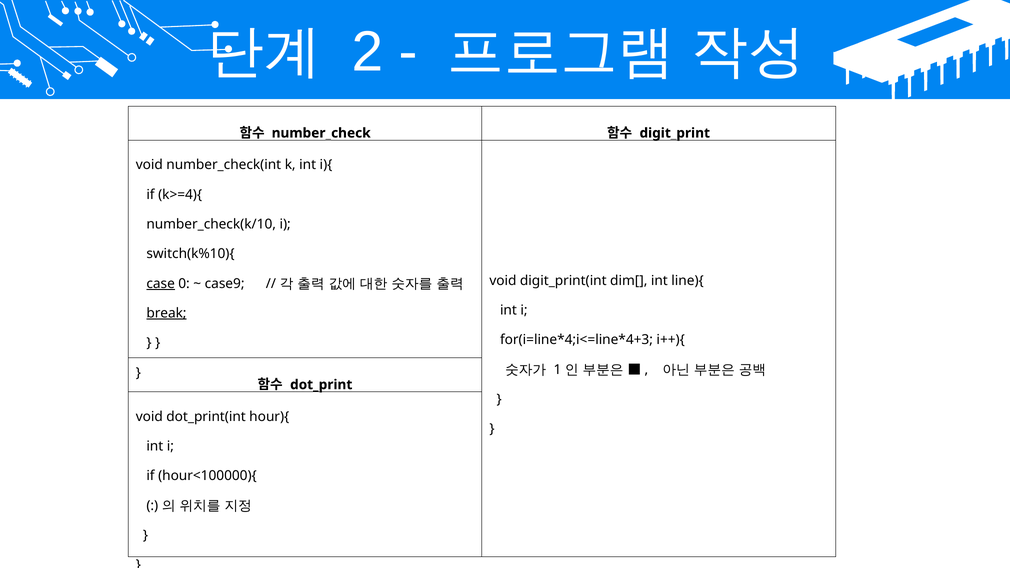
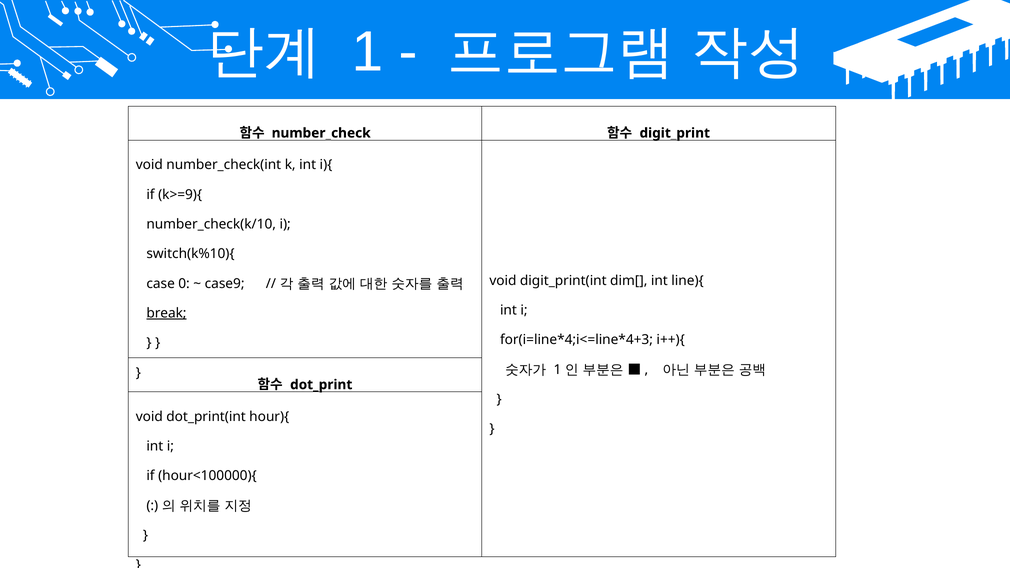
2: 2 -> 1 (367, 52)
k>=4){: k>=4){ -> k>=9){ (180, 195)
case underline: present -> none (161, 284)
